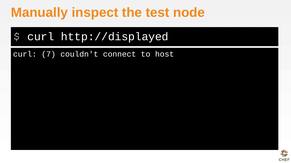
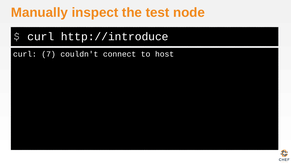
http://displayed: http://displayed -> http://introduce (115, 37)
